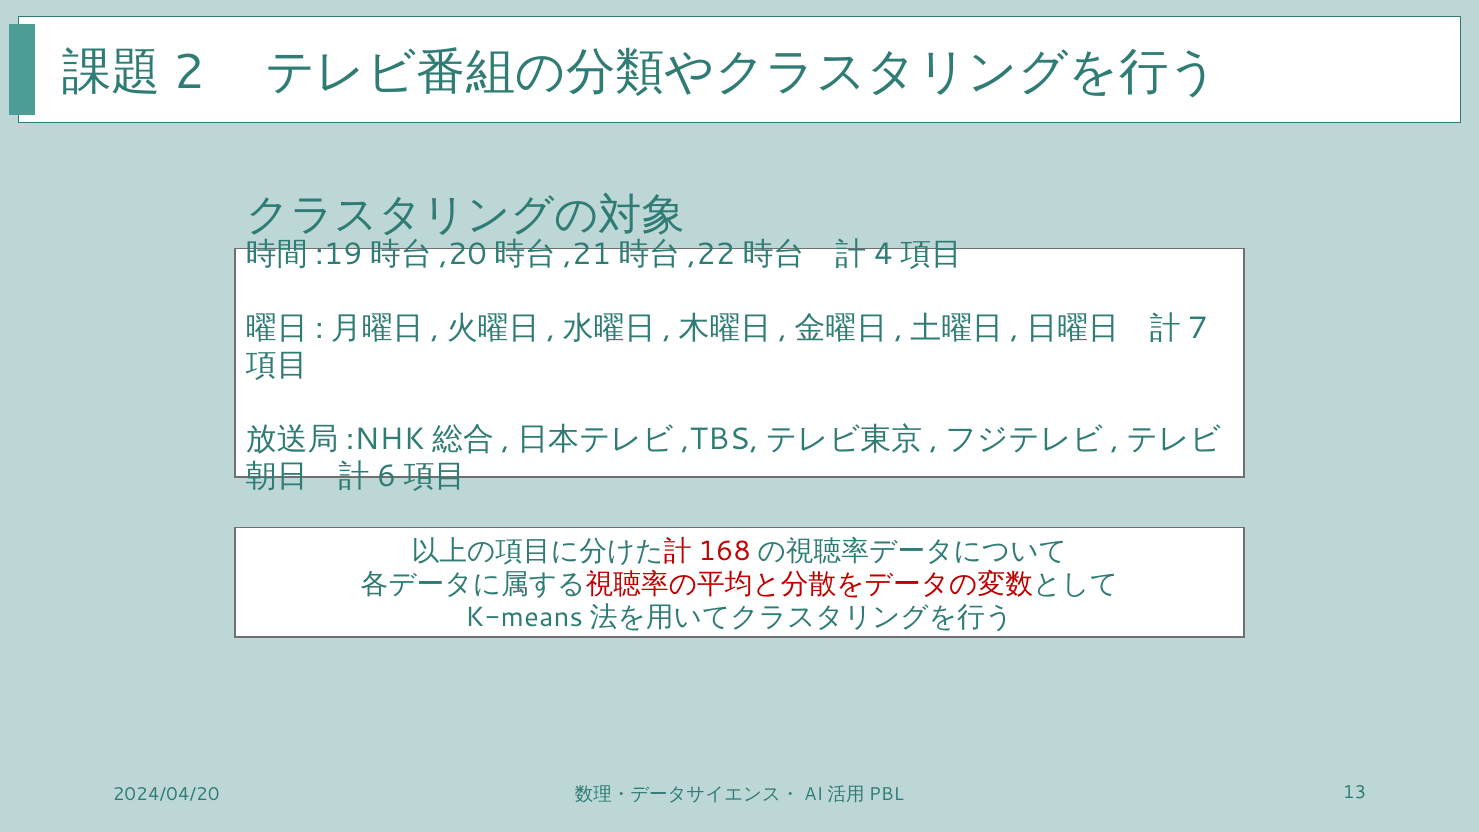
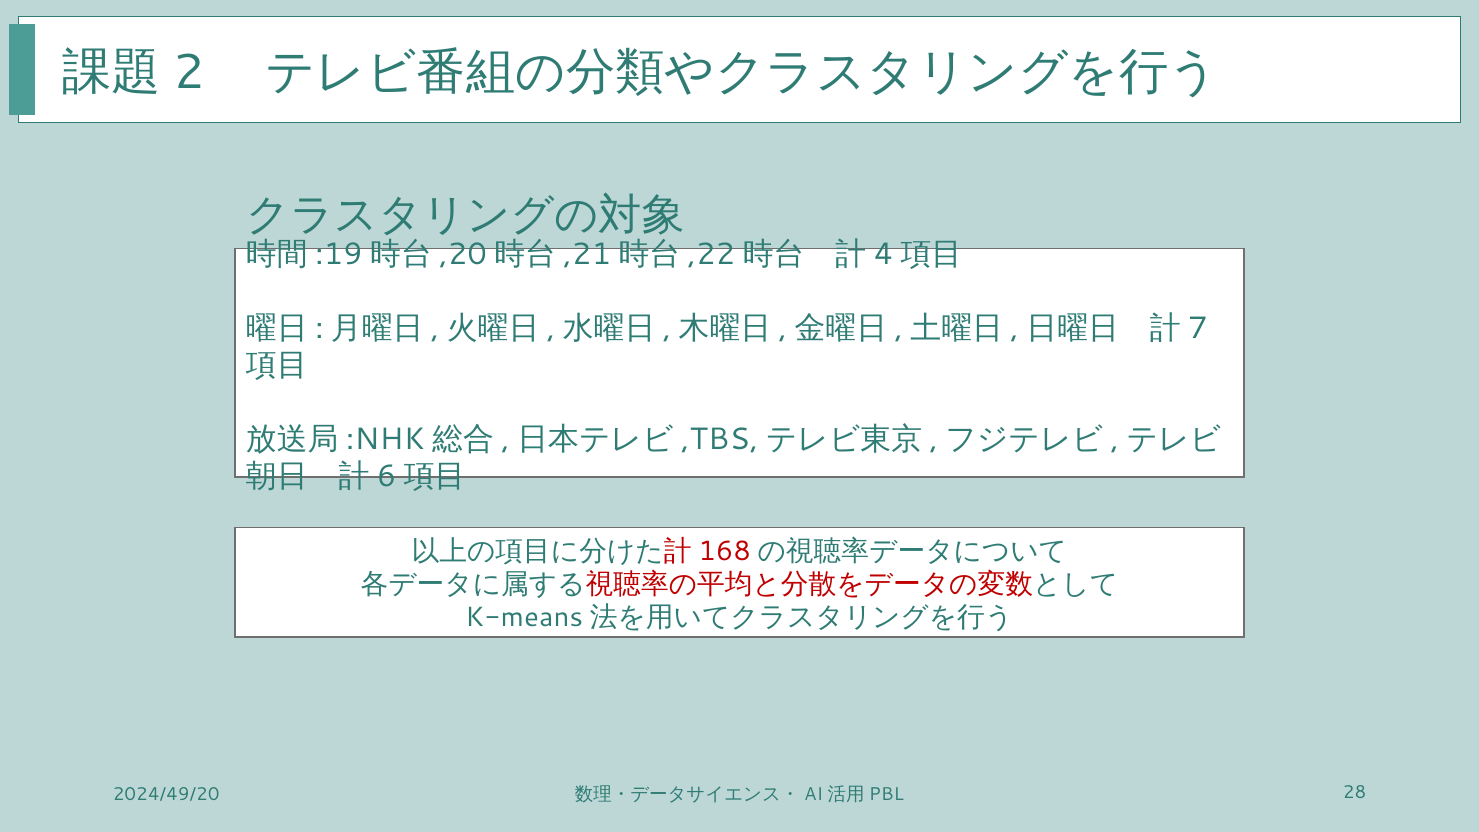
2024/04/20: 2024/04/20 -> 2024/49/20 (166, 794)
13: 13 -> 28 (1355, 793)
